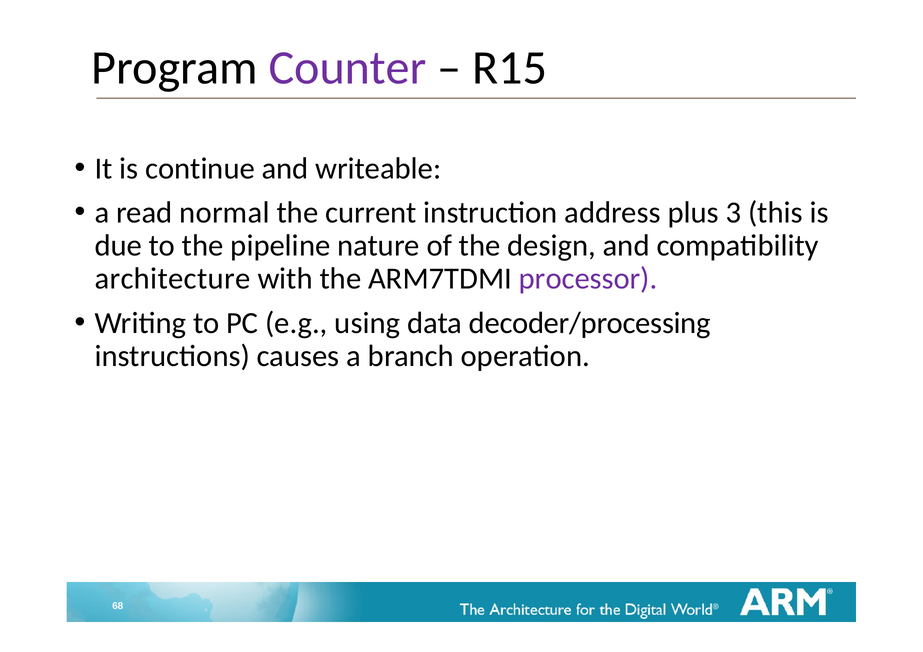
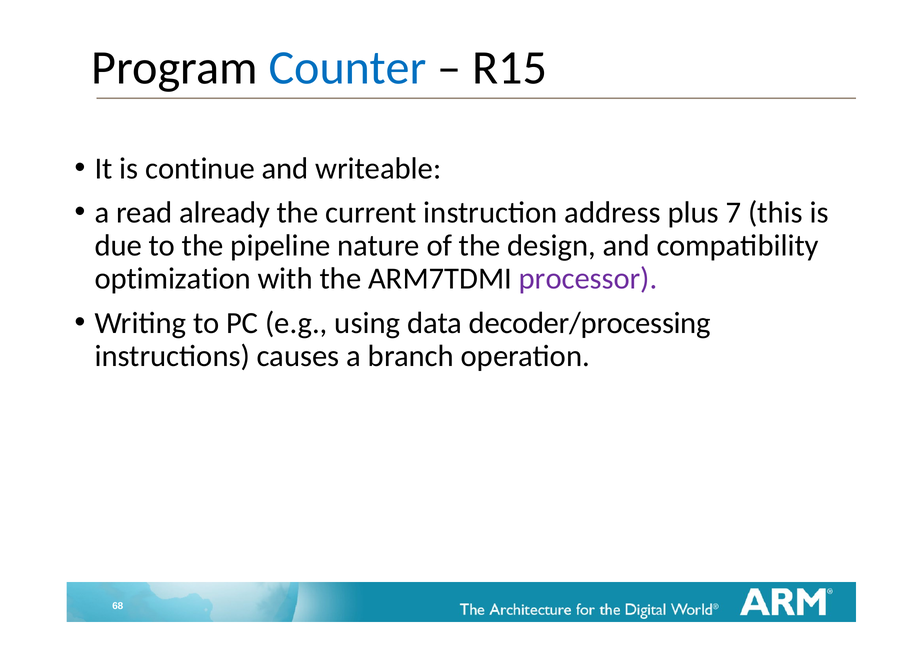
Counter colour: purple -> blue (348, 68)
normal: normal -> already (225, 213)
3: 3 -> 7 (733, 213)
architecture: architecture -> optimization (173, 279)
